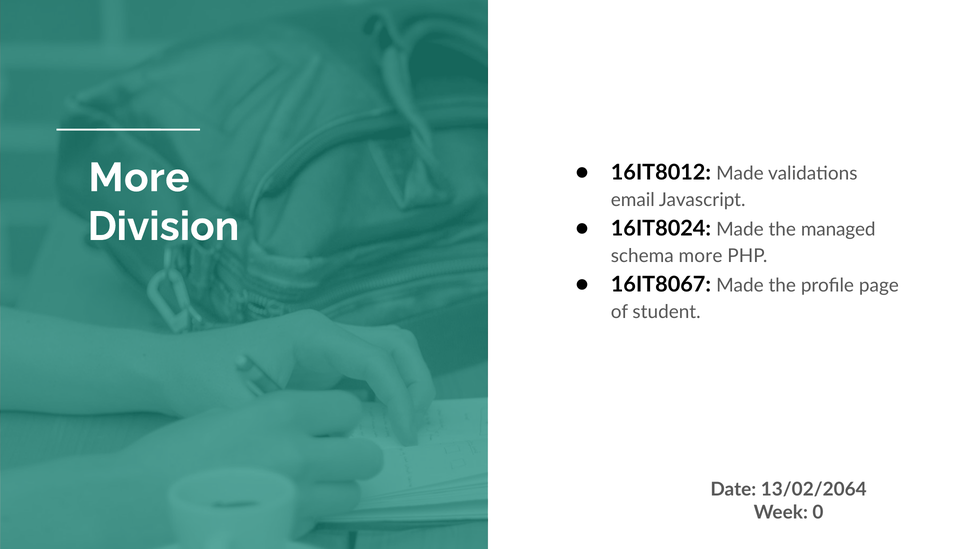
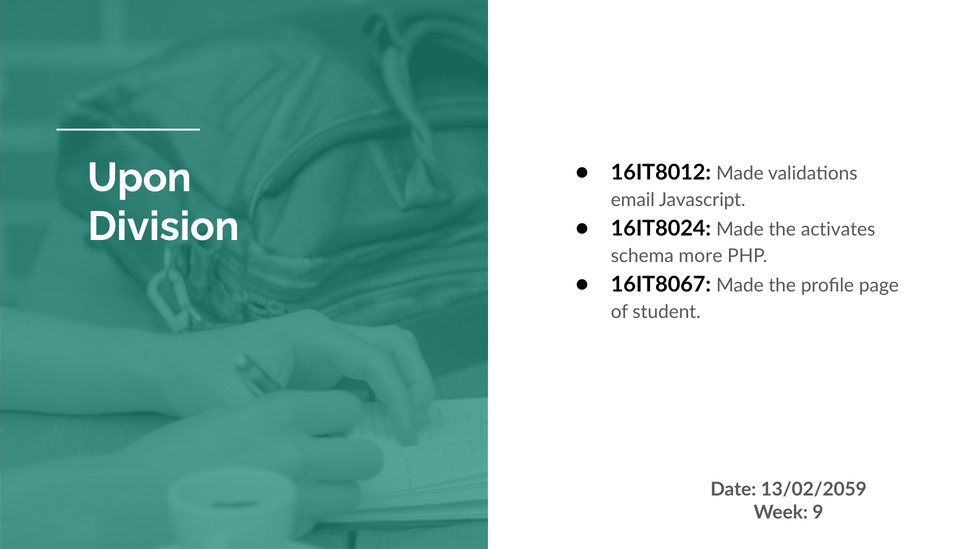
More: More -> Upon (139, 178)
managed: managed -> activates (838, 229)
13/02/2064: 13/02/2064 -> 13/02/2059 (814, 490)
0: 0 -> 9 (818, 513)
